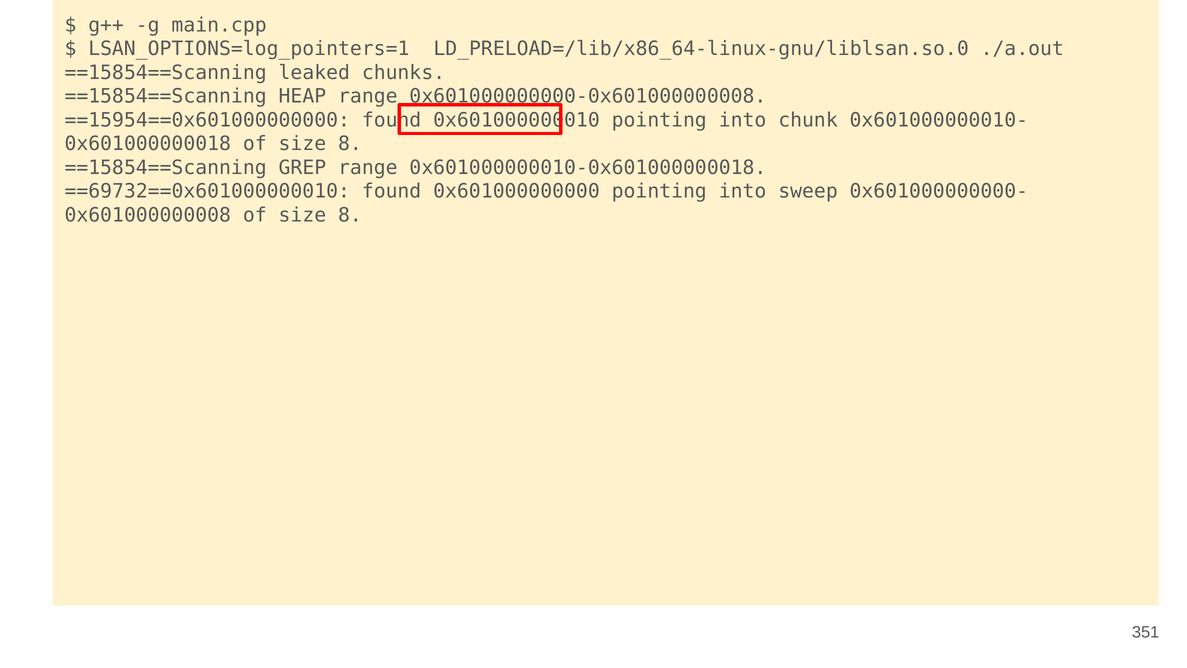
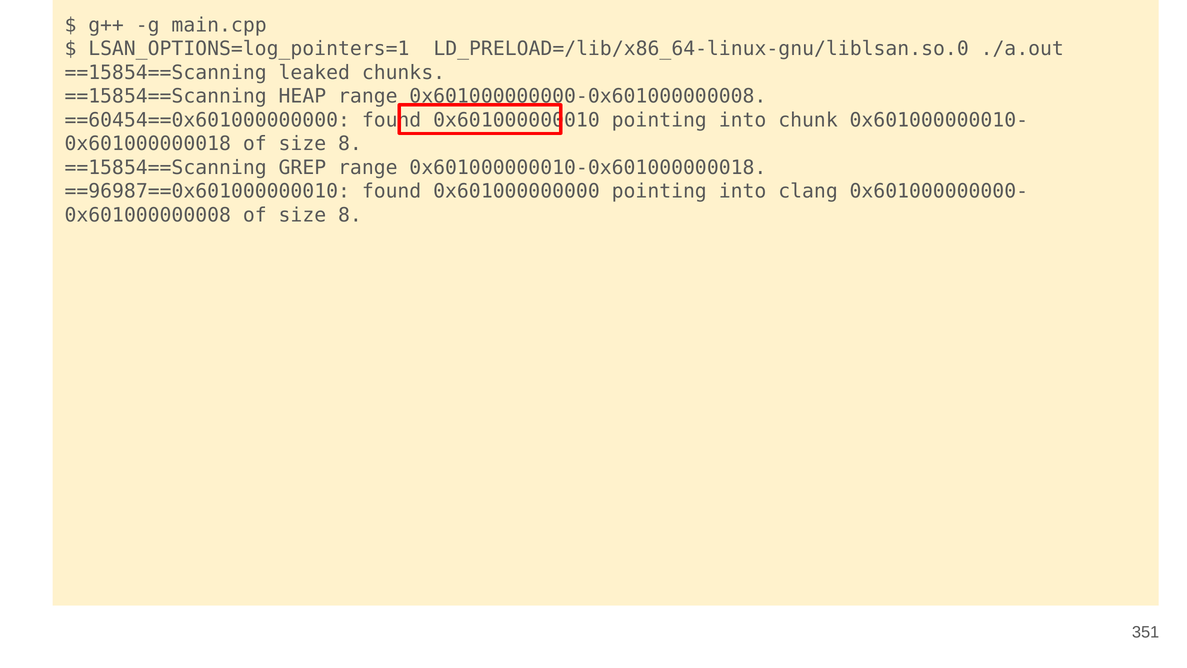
==15954==0x601000000000: ==15954==0x601000000000 -> ==60454==0x601000000000 (207, 120)
==69732==0x601000000010: ==69732==0x601000000010 -> ==96987==0x601000000010 (207, 191)
sweep: sweep -> clang (808, 191)
